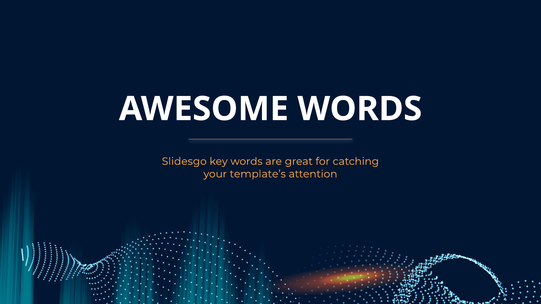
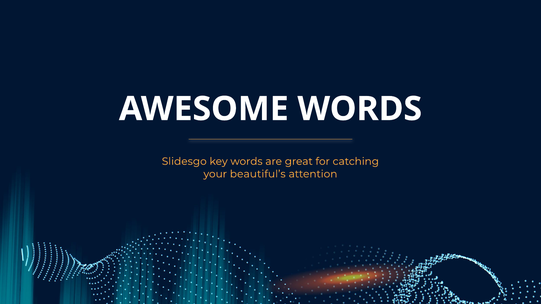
template’s: template’s -> beautiful’s (258, 174)
